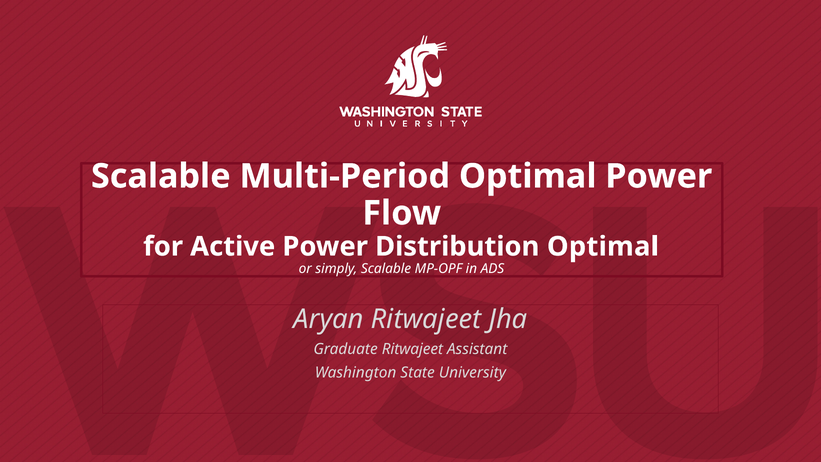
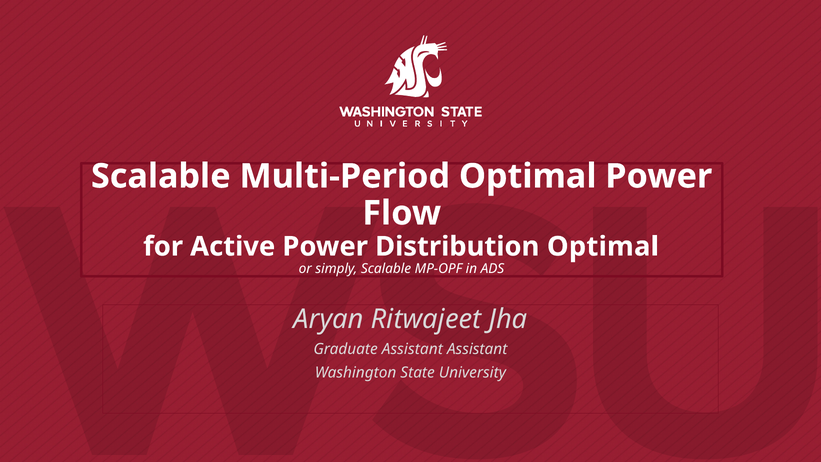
Graduate Ritwajeet: Ritwajeet -> Assistant (412, 349)
